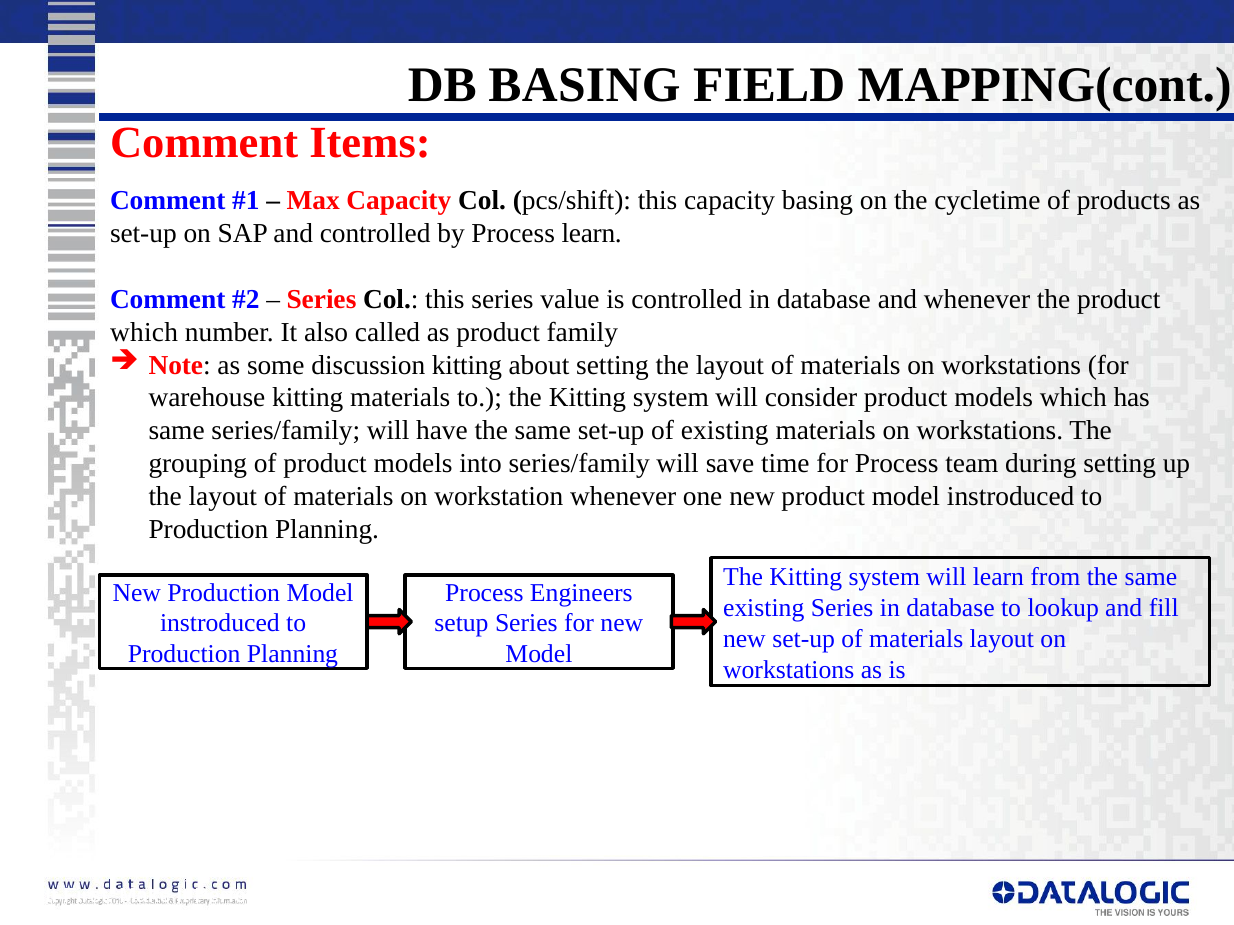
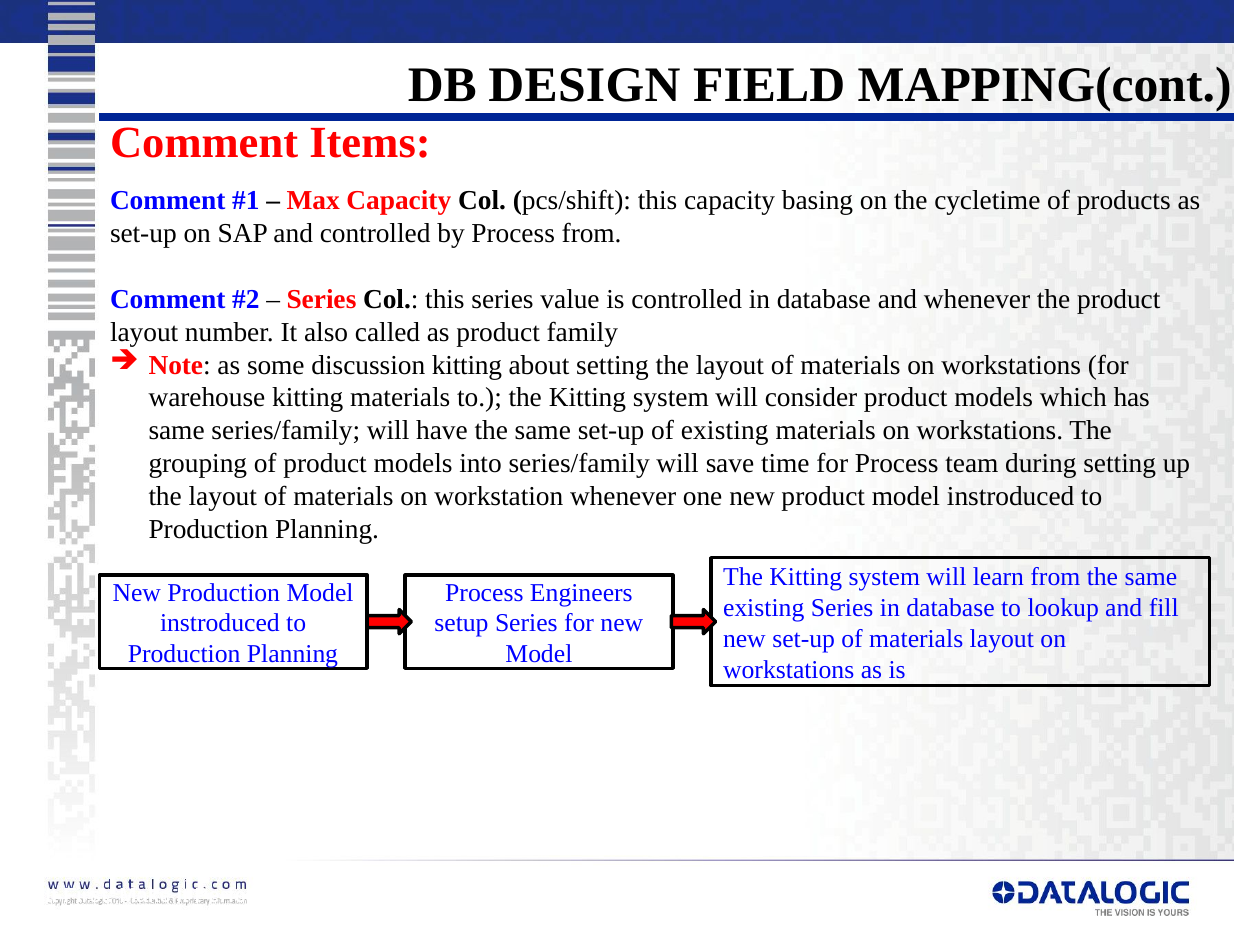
DB BASING: BASING -> DESIGN (584, 85)
Process learn: learn -> from (592, 234)
which: which -> layout (144, 332)
